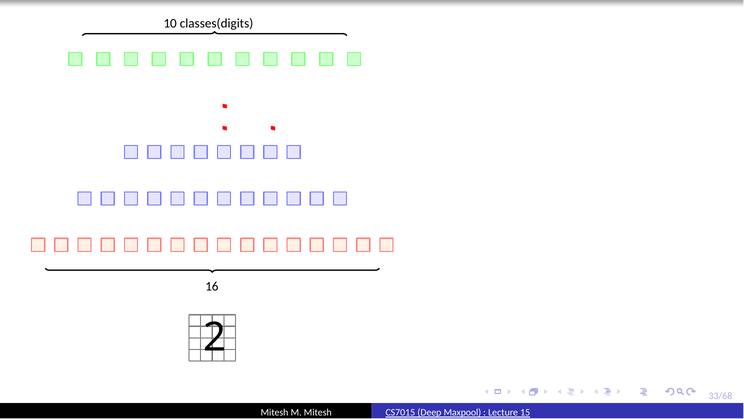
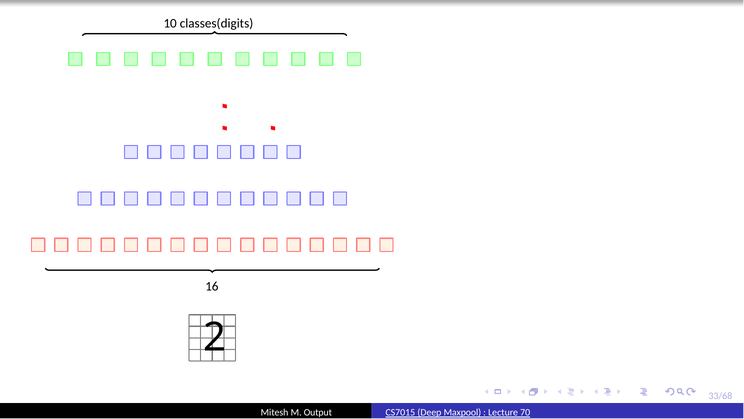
M Mitesh: Mitesh -> Output (318, 412)
15: 15 -> 70 (525, 412)
